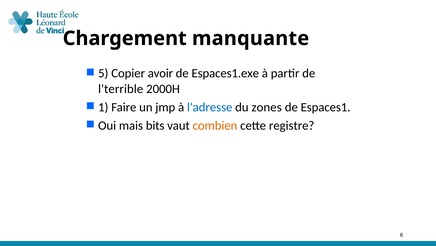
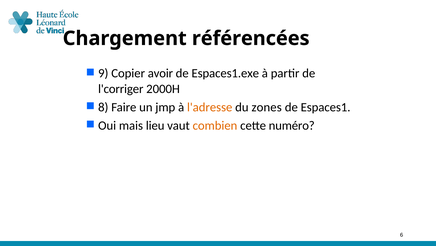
manquante: manquante -> référencées (251, 38)
5: 5 -> 9 (103, 73)
l'terrible: l'terrible -> l'corriger (121, 89)
1: 1 -> 8 (103, 107)
l'adresse colour: blue -> orange (210, 107)
bits: bits -> lieu (155, 125)
registre: registre -> numéro (292, 125)
